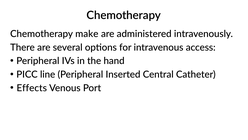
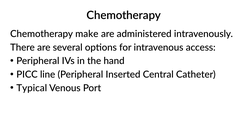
Effects: Effects -> Typical (32, 88)
